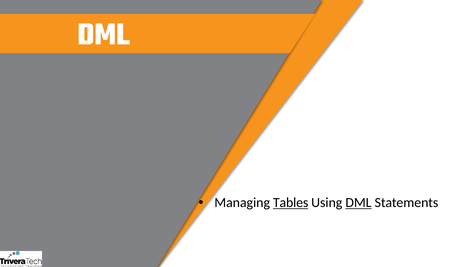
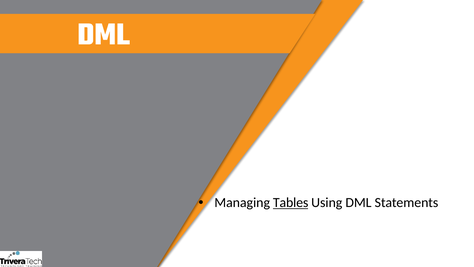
DML underline: present -> none (359, 202)
